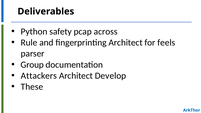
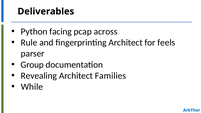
safety: safety -> facing (61, 32)
Attackers: Attackers -> Revealing (39, 76)
Develop: Develop -> Families (111, 76)
These: These -> While (32, 87)
